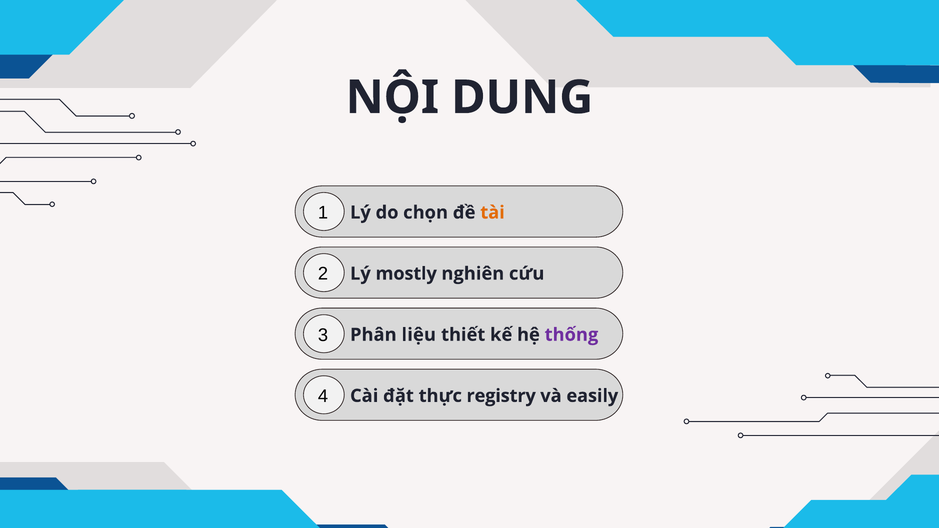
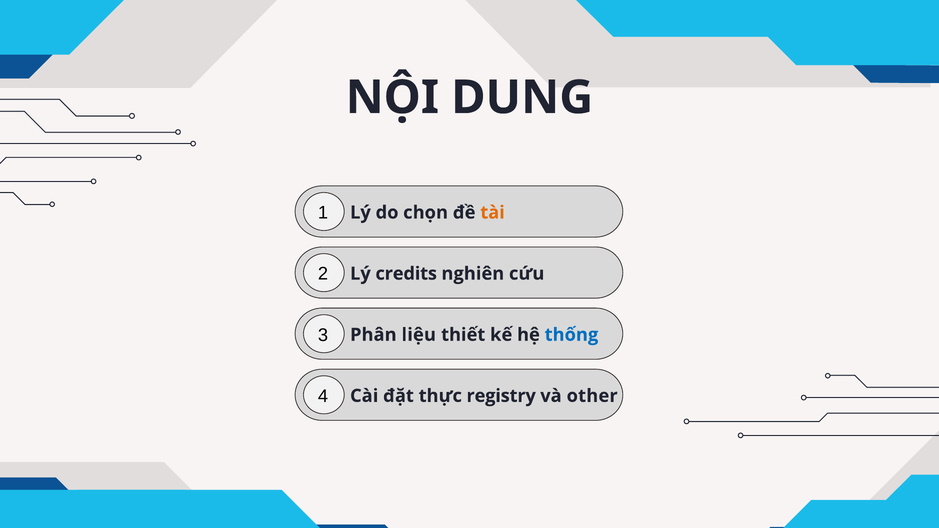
mostly: mostly -> credits (406, 274)
thống colour: purple -> blue (571, 335)
easily: easily -> other (592, 396)
